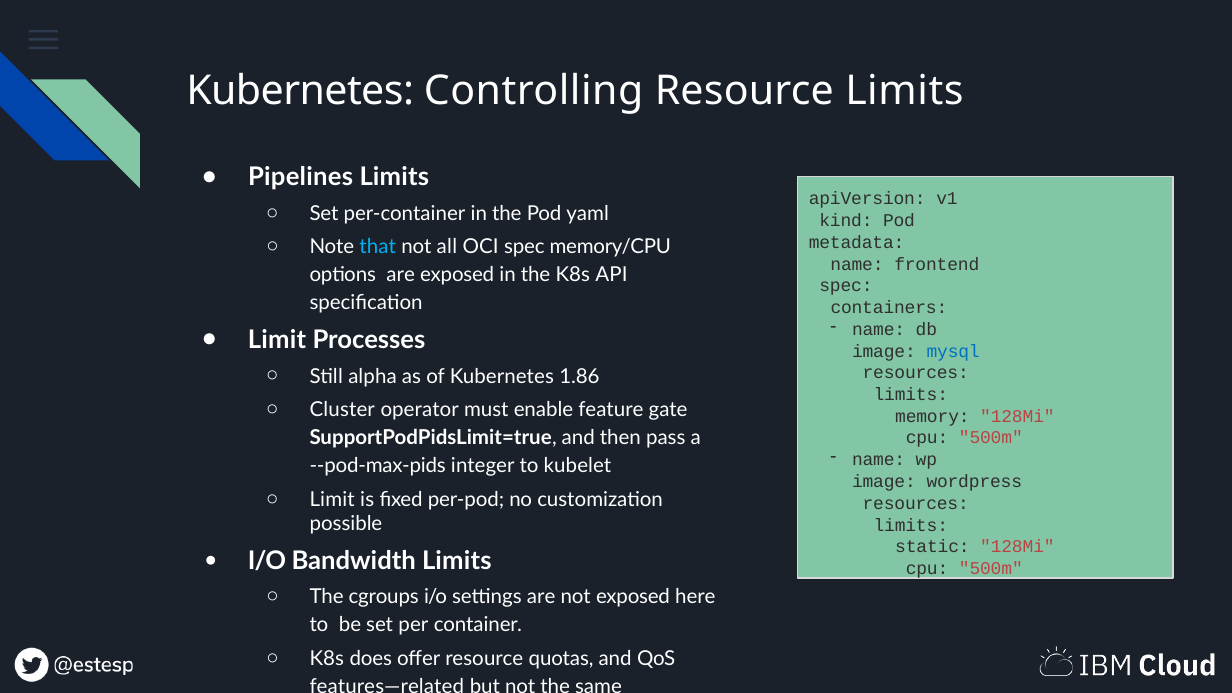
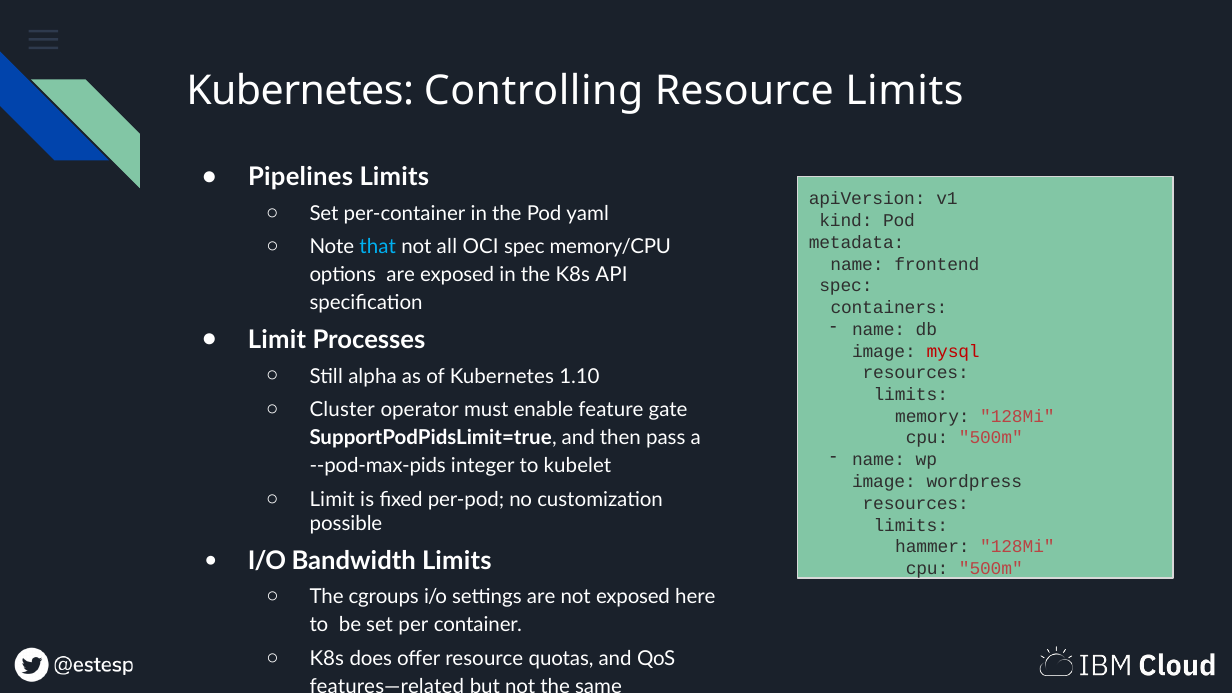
mysql colour: blue -> red (953, 351)
1.86: 1.86 -> 1.10 (579, 376)
static: static -> hammer (932, 547)
